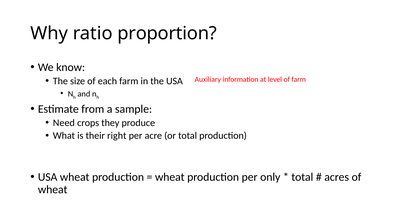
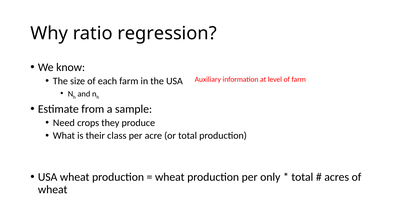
proportion: proportion -> regression (167, 34)
right: right -> class (117, 136)
